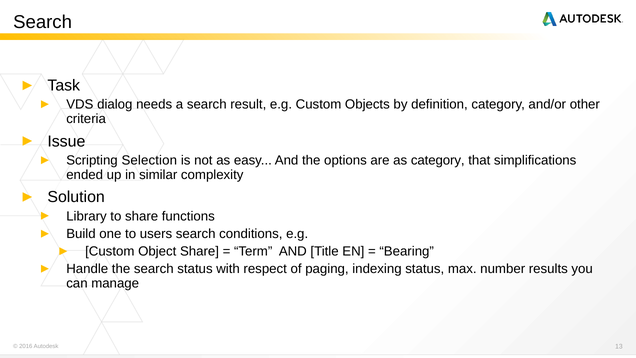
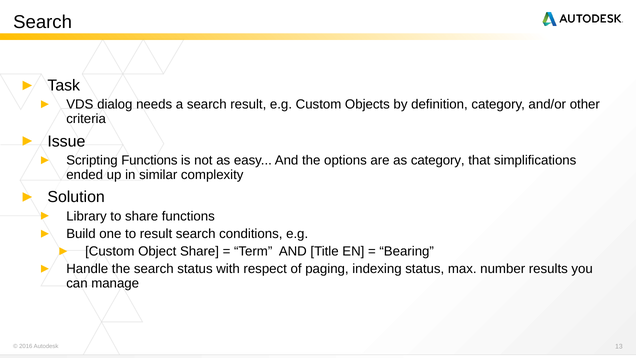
Scripting Selection: Selection -> Functions (149, 160)
to users: users -> result (156, 234)
